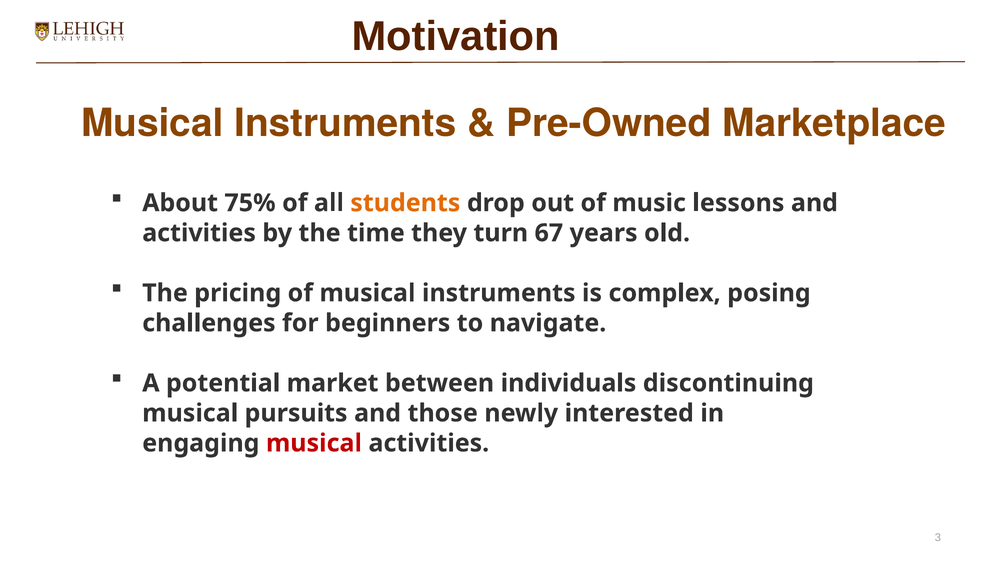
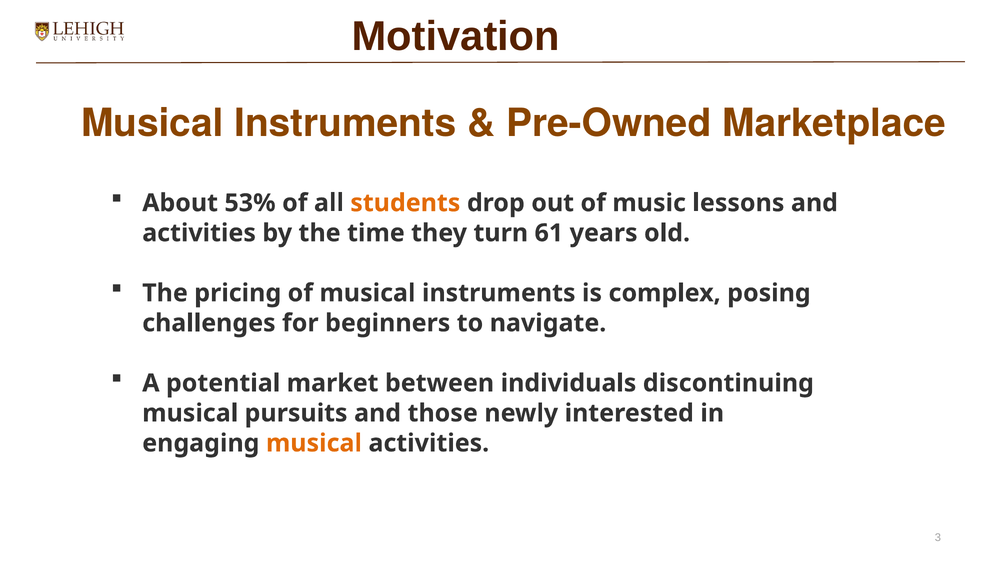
75%: 75% -> 53% (250, 203)
67: 67 -> 61 (549, 233)
musical colour: red -> orange (314, 443)
